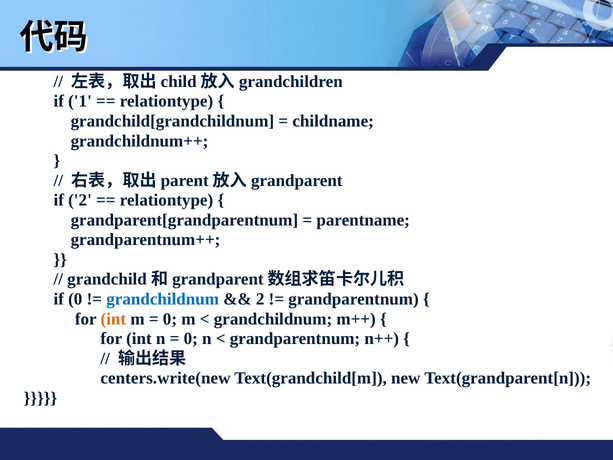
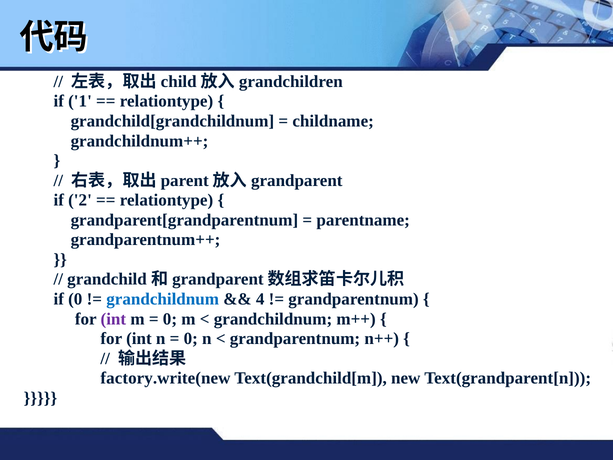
2: 2 -> 4 (260, 299)
int colour: orange -> purple (113, 319)
centers.write(new: centers.write(new -> factory.write(new (165, 378)
